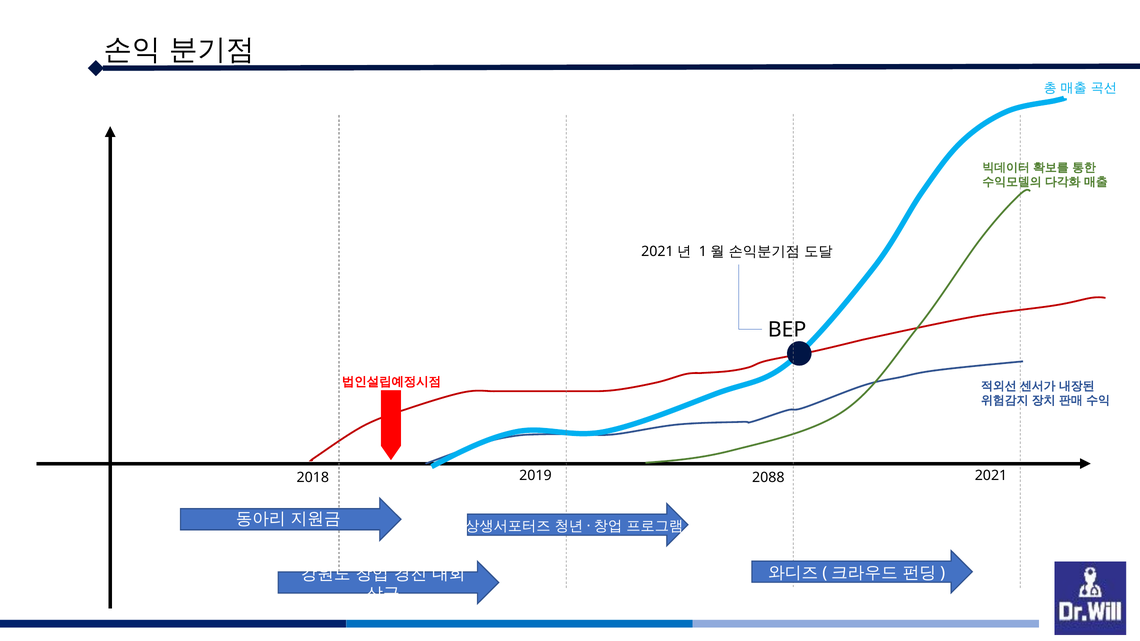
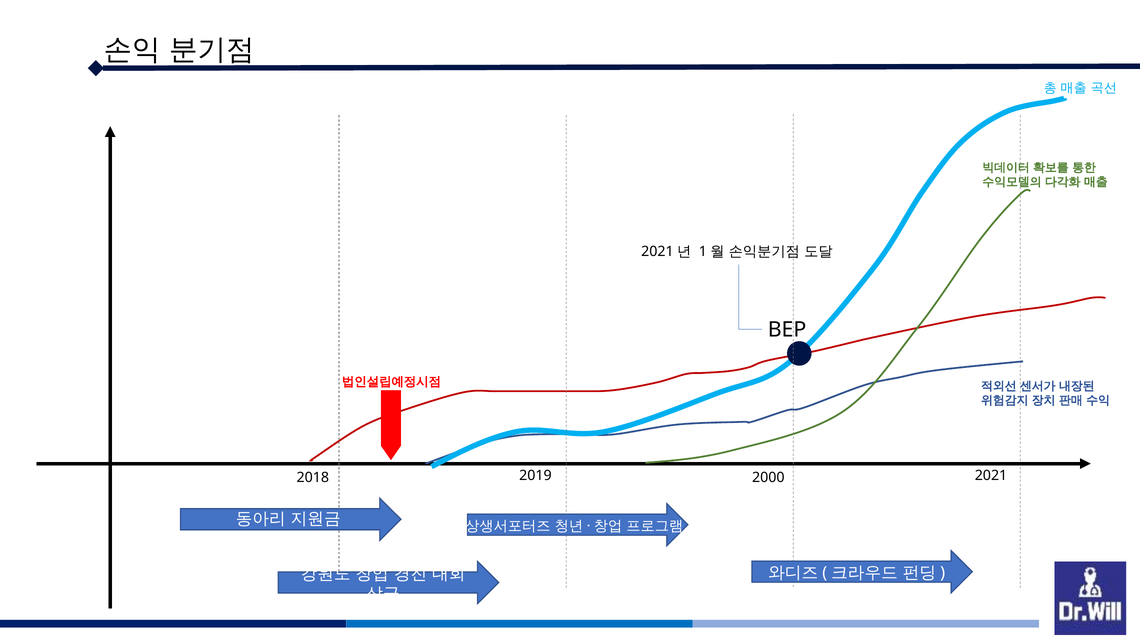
2088: 2088 -> 2000 (768, 477)
